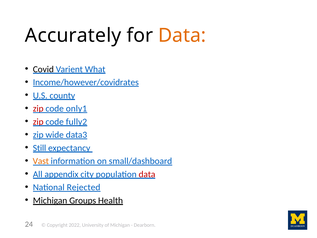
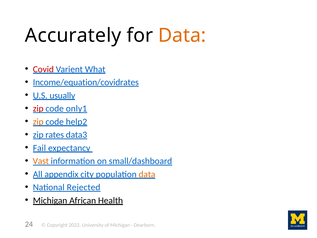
Covid colour: black -> red (43, 69)
Income/however/covidrates: Income/however/covidrates -> Income/equation/covidrates (86, 82)
county: county -> usually (62, 95)
zip colour: red -> orange (38, 122)
fully2: fully2 -> help2 (76, 122)
wide: wide -> rates (55, 135)
Still: Still -> Fail (39, 148)
data colour: red -> orange (147, 174)
Groups: Groups -> African (83, 200)
